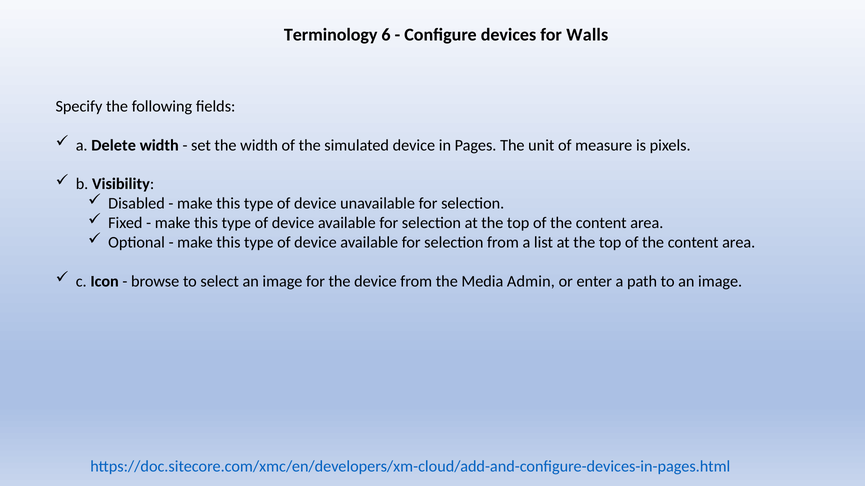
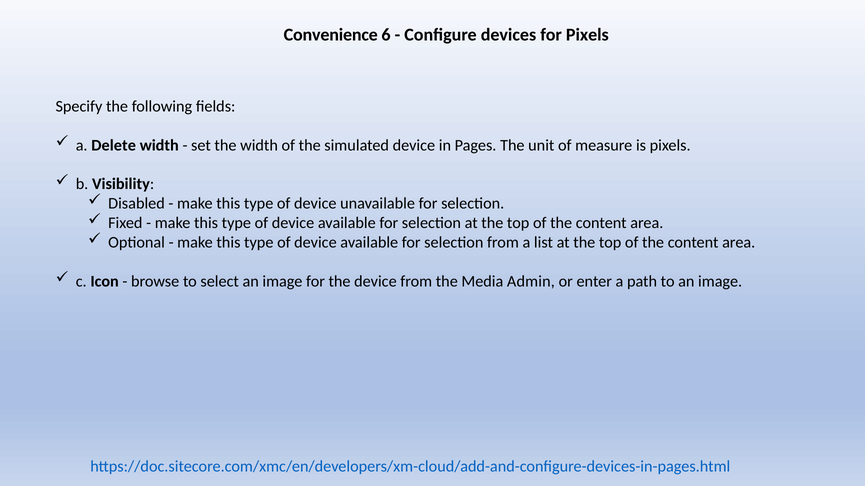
Terminology: Terminology -> Convenience (331, 35)
for Walls: Walls -> Pixels (587, 35)
